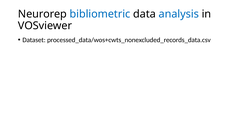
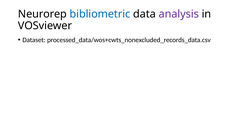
analysis colour: blue -> purple (179, 14)
